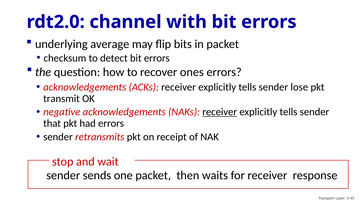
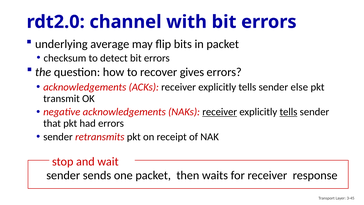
ones: ones -> gives (192, 72)
lose: lose -> else (299, 87)
tells underline: none -> present (288, 112)
